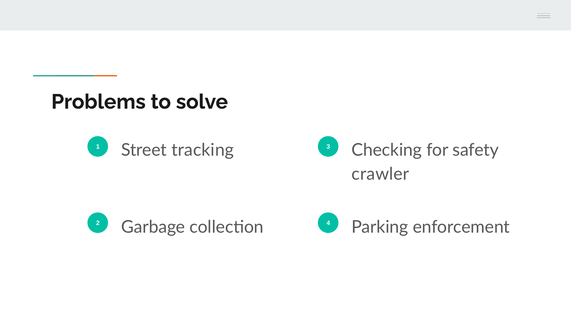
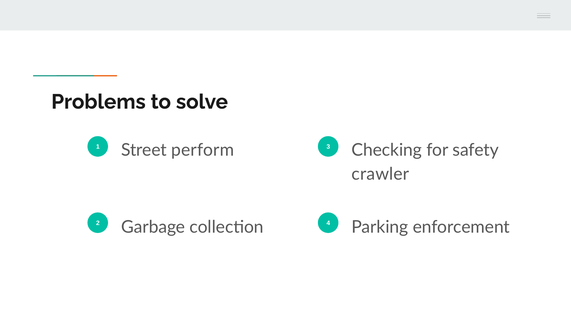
tracking: tracking -> perform (203, 150)
